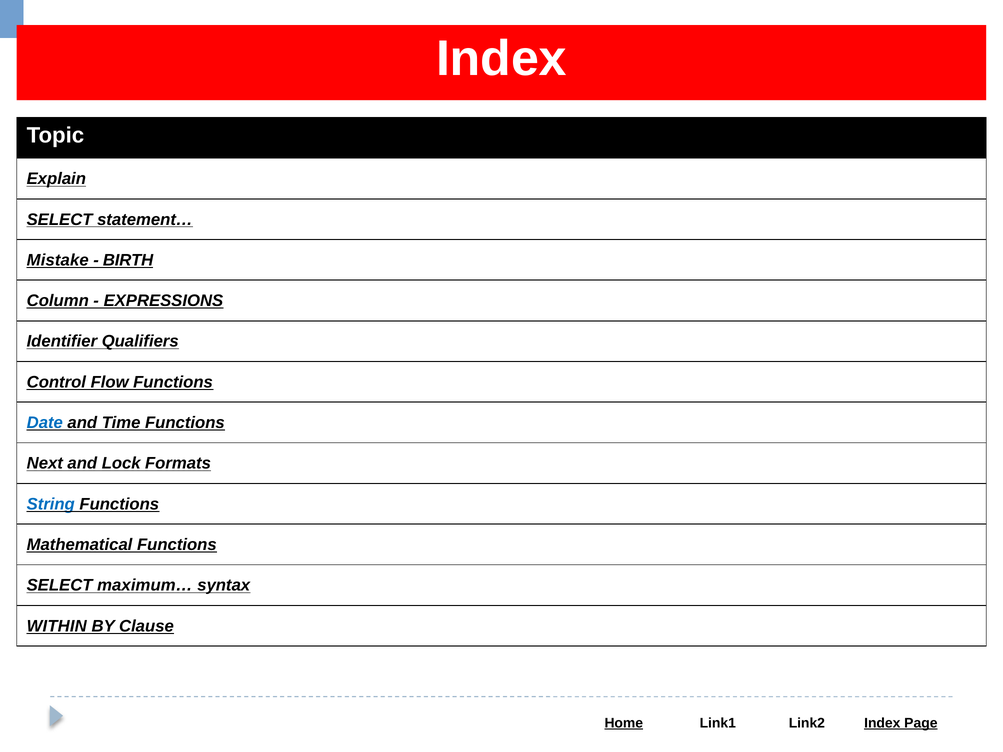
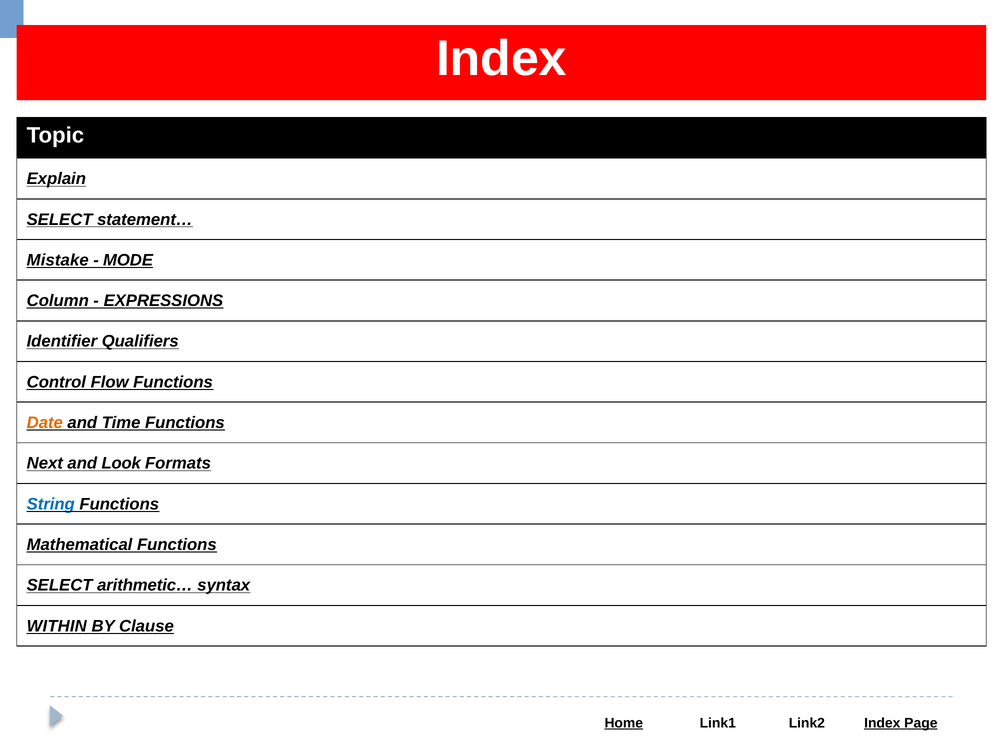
BIRTH: BIRTH -> MODE (128, 260)
Date colour: blue -> orange (45, 423)
Lock: Lock -> Look (121, 464)
maximum…: maximum… -> arithmetic… (145, 586)
